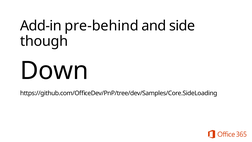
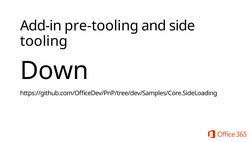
pre-behind: pre-behind -> pre-tooling (102, 26)
though: though -> tooling (44, 41)
